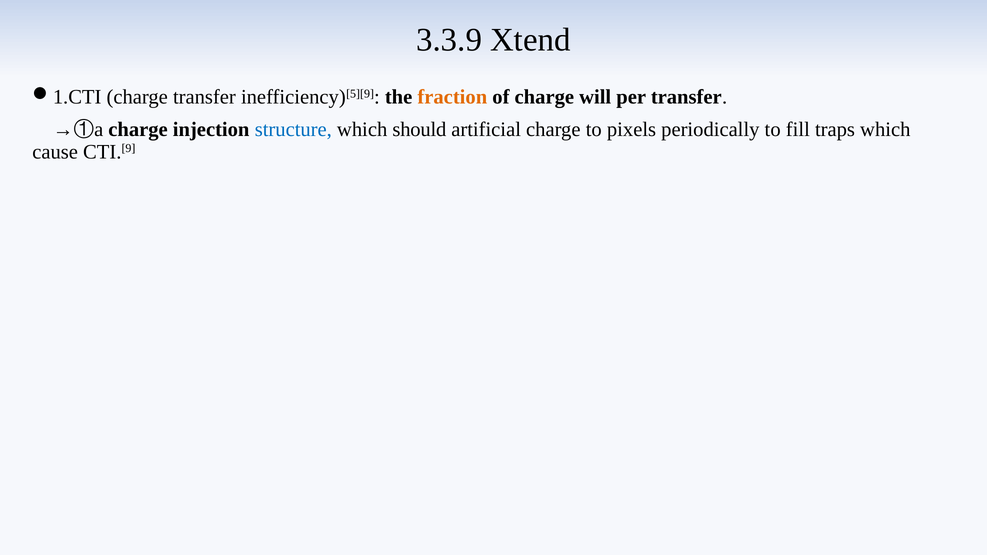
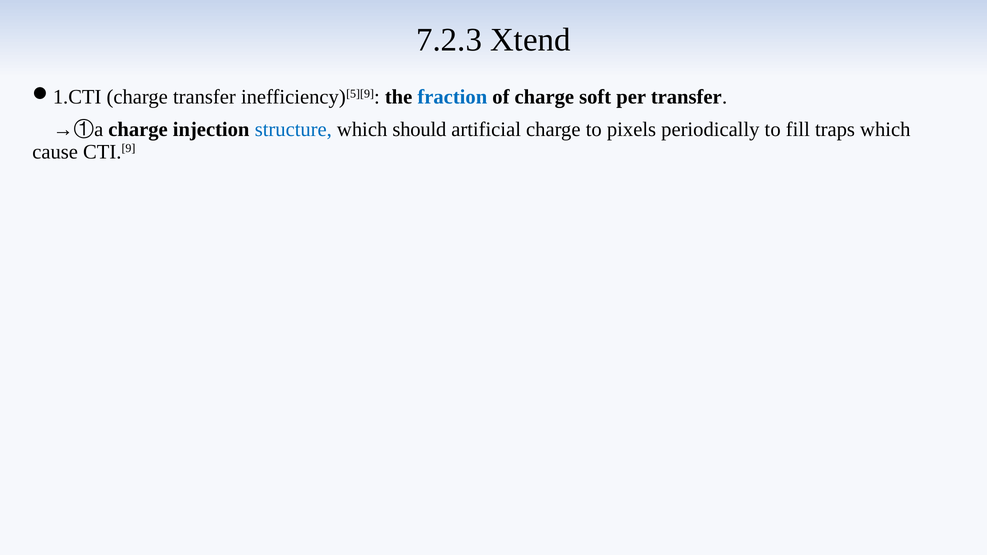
3.3.9: 3.3.9 -> 7.2.3 (449, 40)
fraction colour: orange -> blue (452, 97)
will: will -> soft (595, 97)
